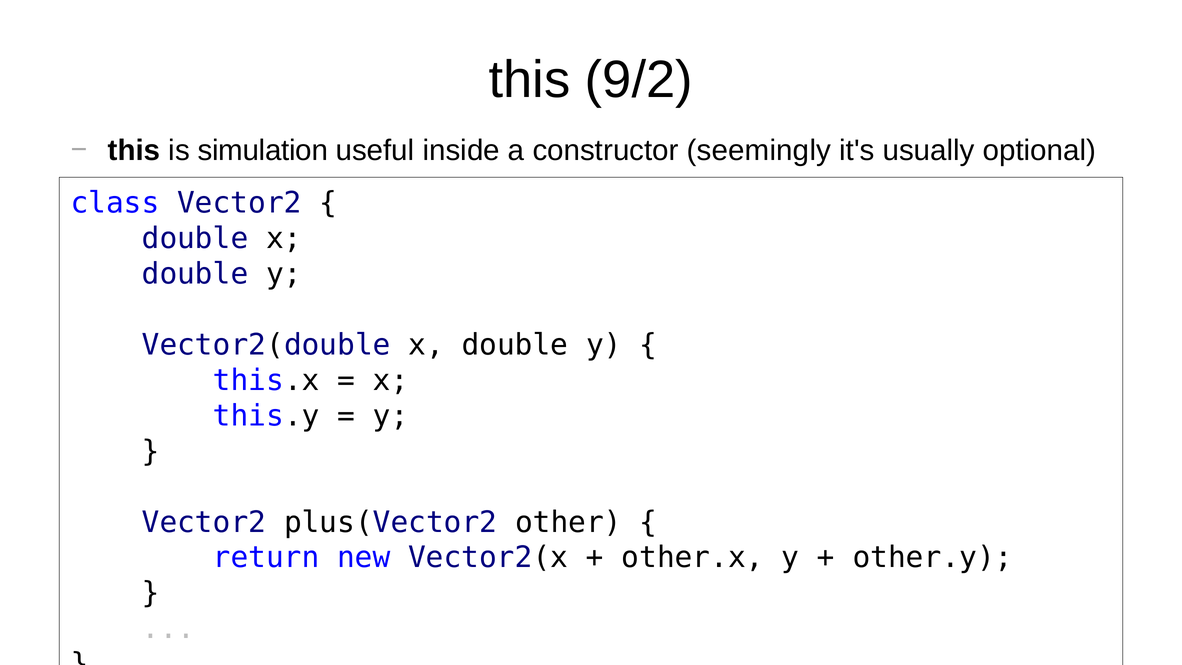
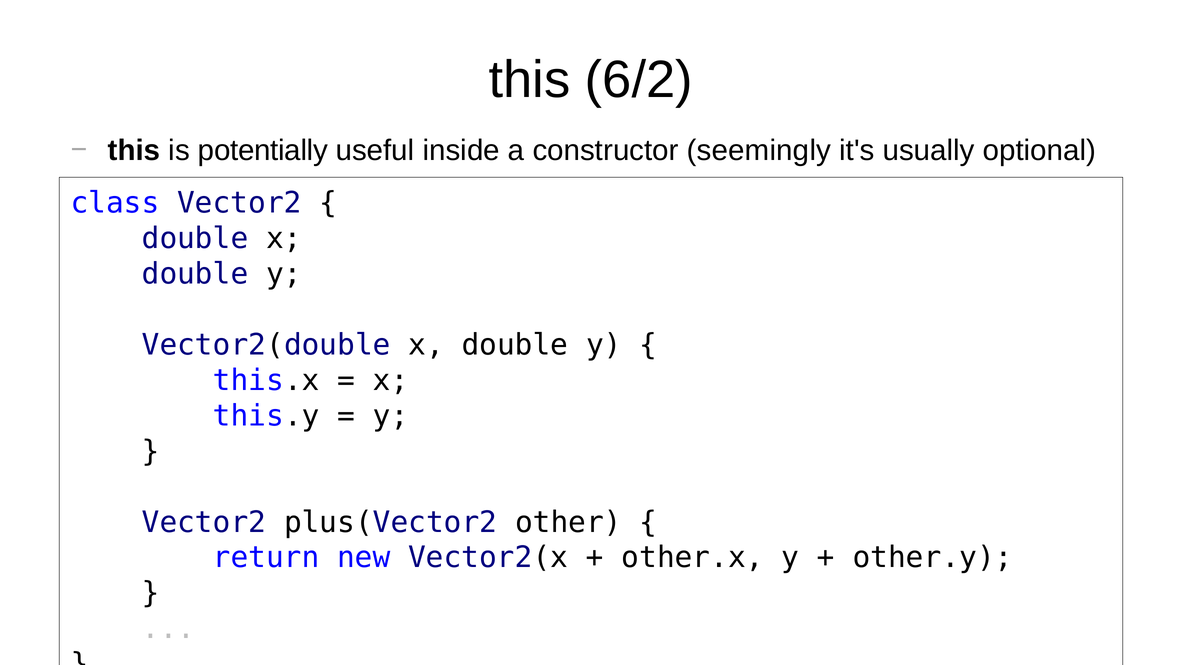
9/2: 9/2 -> 6/2 (639, 80)
simulation: simulation -> potentially (263, 150)
